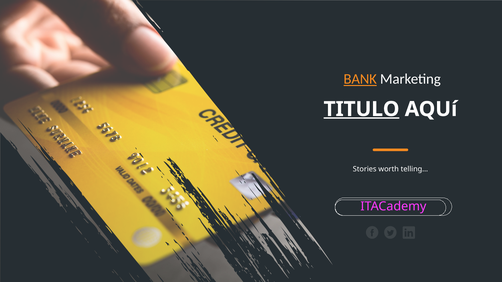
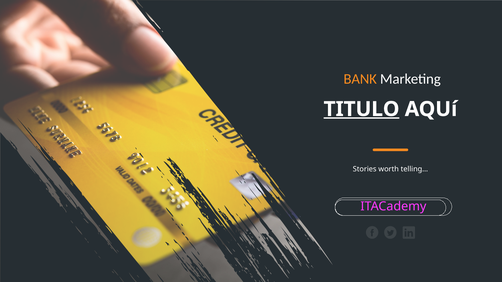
BANK underline: present -> none (360, 79)
